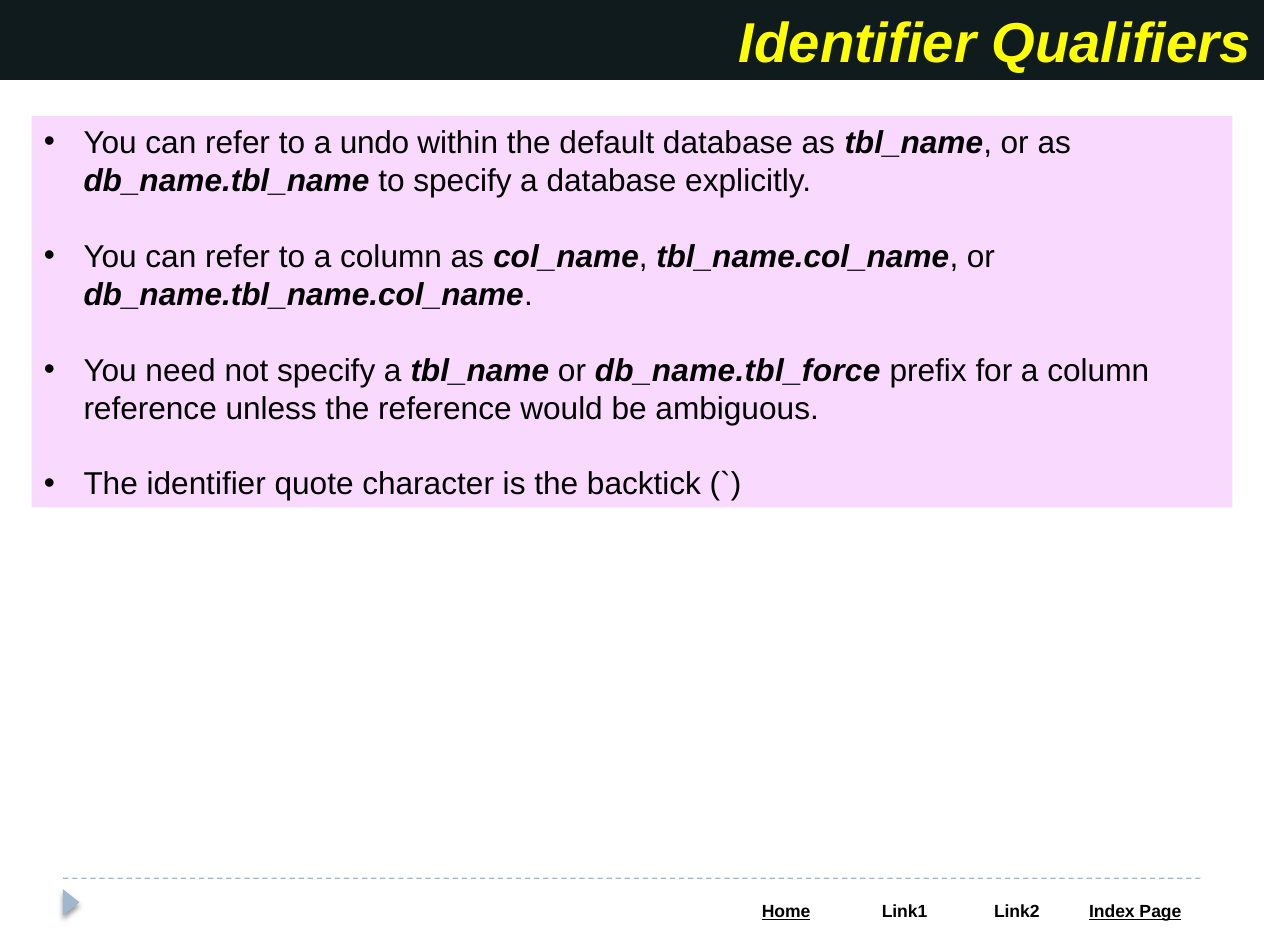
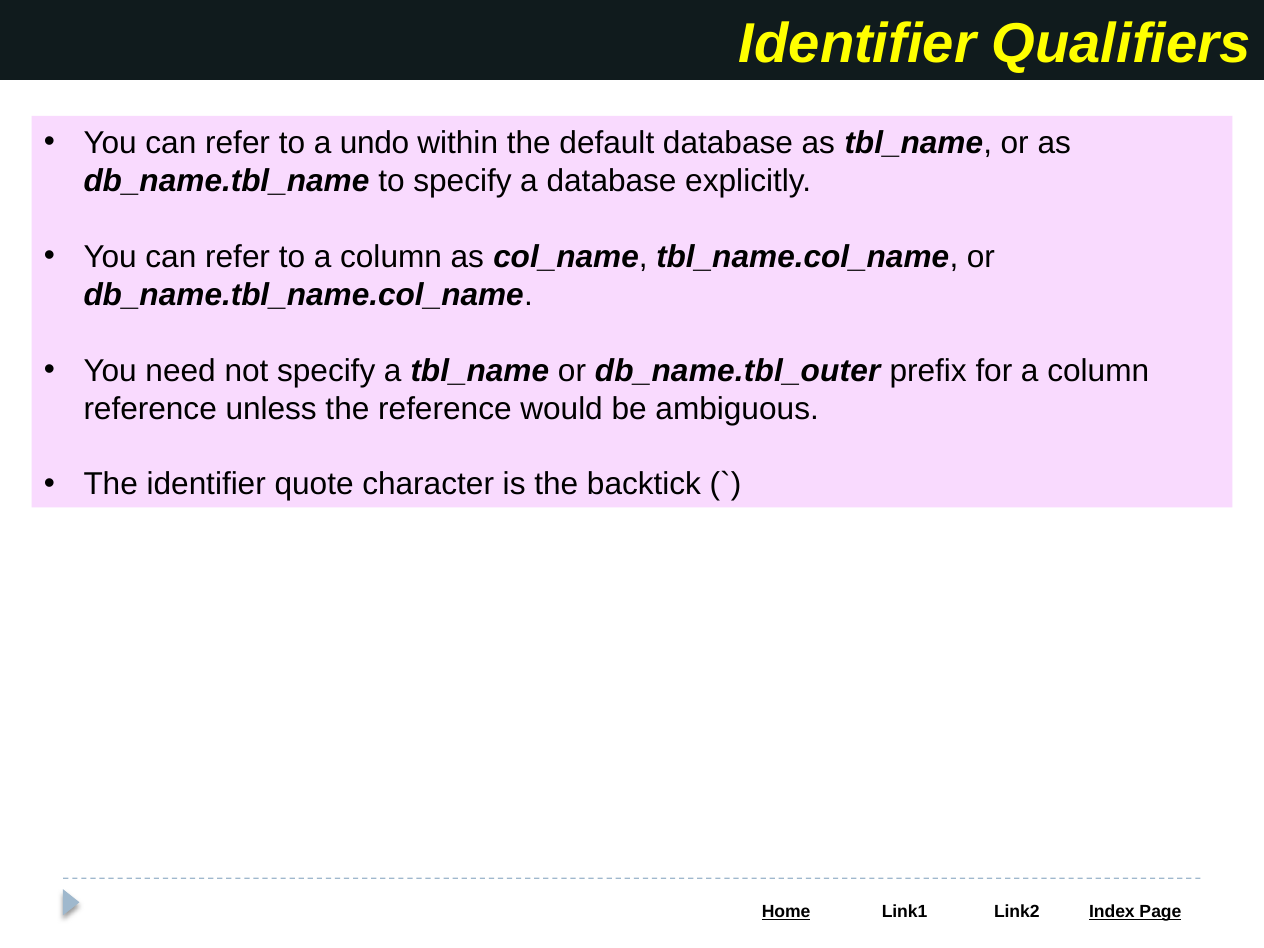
db_name.tbl_force: db_name.tbl_force -> db_name.tbl_outer (738, 371)
